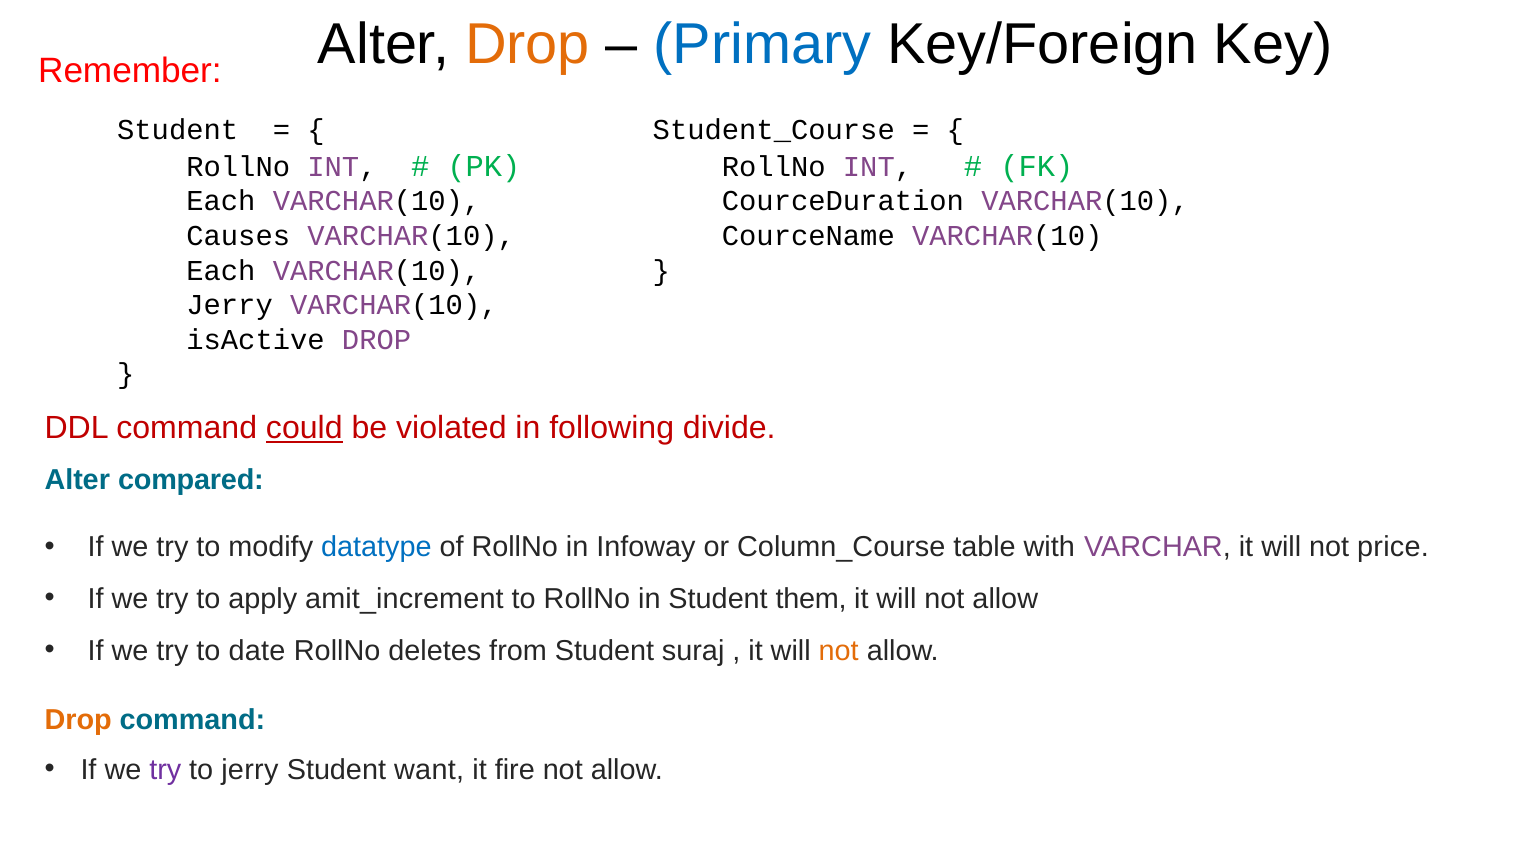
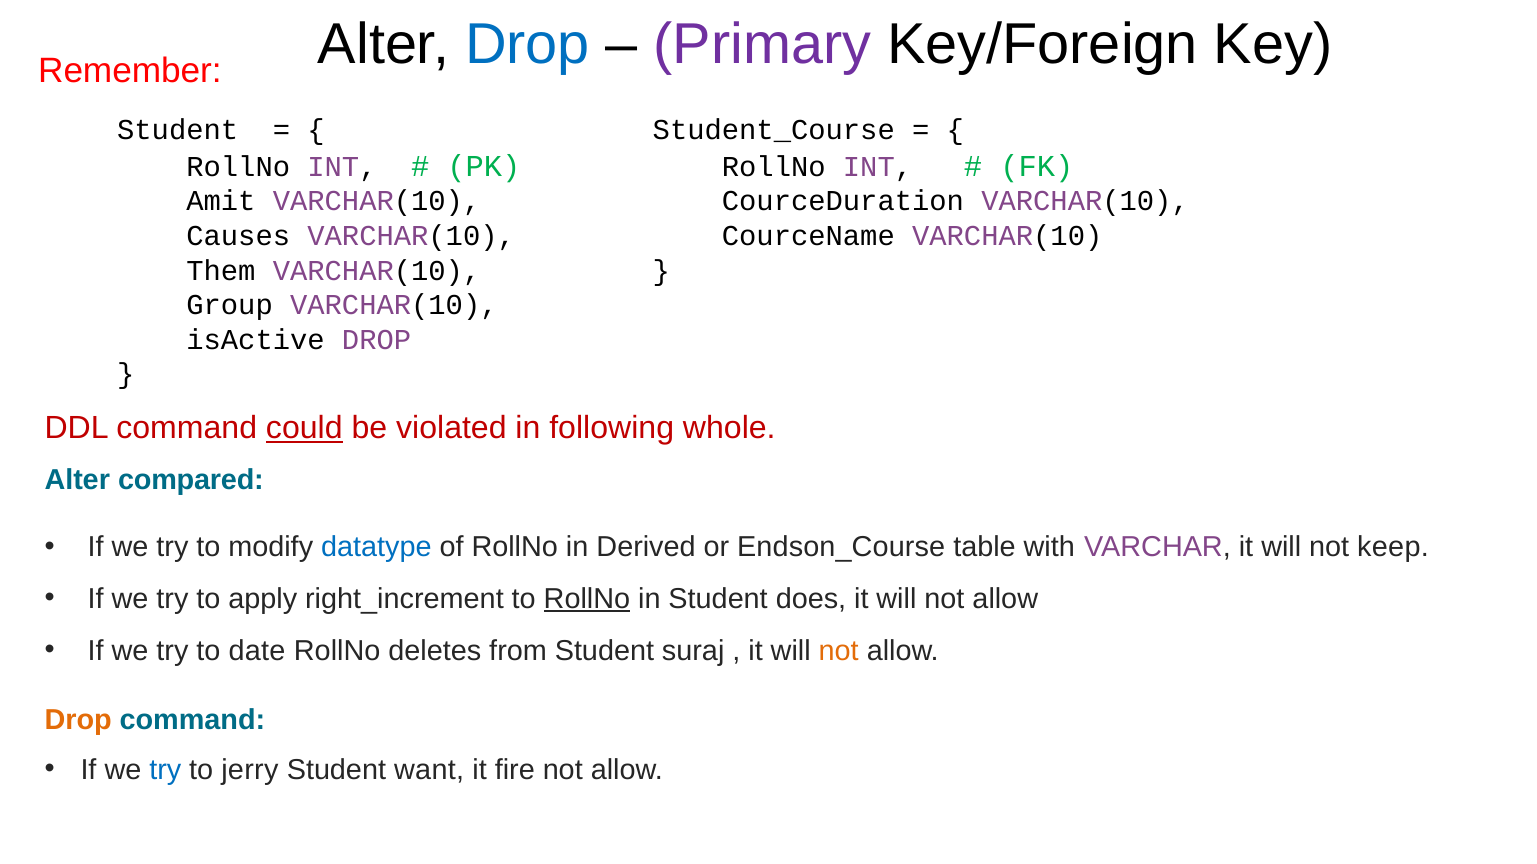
Drop colour: orange -> blue (527, 44)
Primary colour: blue -> purple (763, 44)
Each: Each -> Amit (221, 202)
Each: Each -> Them (221, 271)
Jerry: Jerry -> Group (230, 305)
divide: divide -> whole (729, 429)
Infoway: Infoway -> Derived (646, 547)
Column_Course: Column_Course -> Endson_Course (841, 547)
price: price -> keep (1393, 547)
amit_increment: amit_increment -> right_increment (404, 599)
RollNo underline: none -> present (587, 599)
them: them -> does (811, 599)
try colour: purple -> blue (165, 770)
